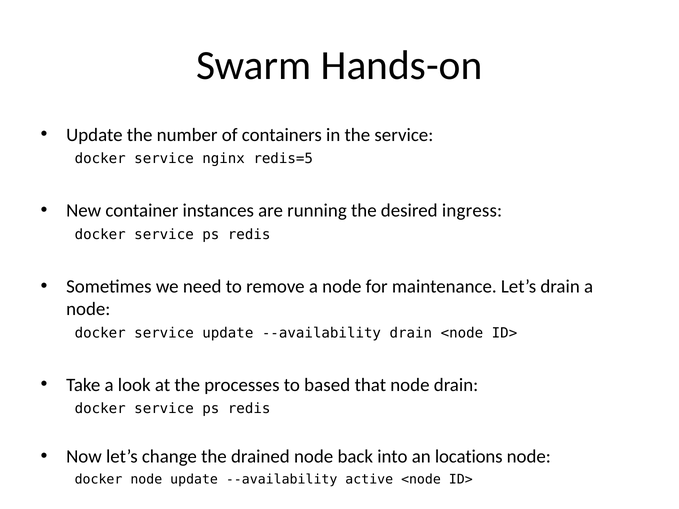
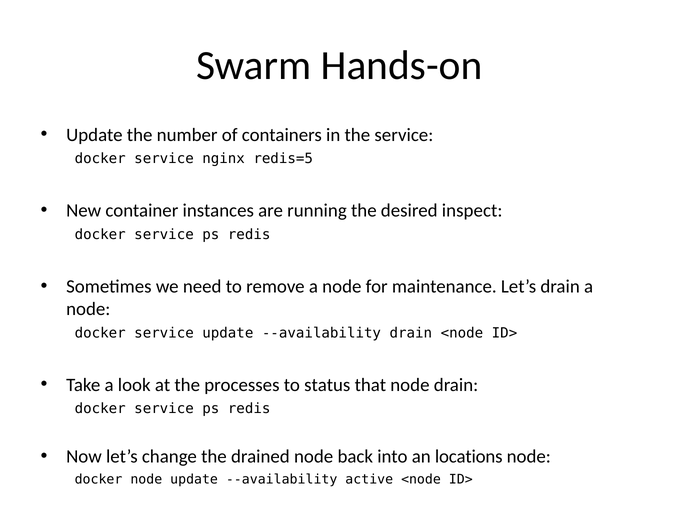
ingress: ingress -> inspect (472, 211)
based: based -> status (327, 385)
